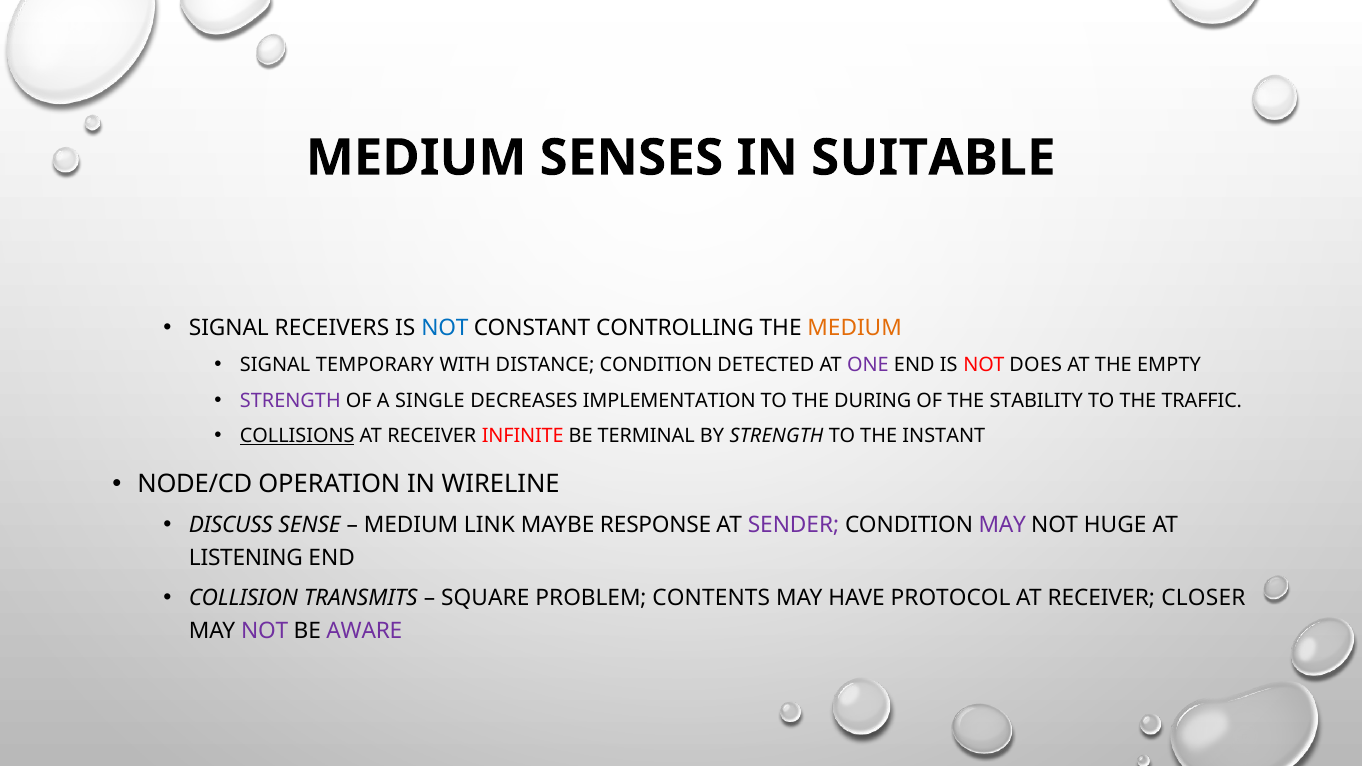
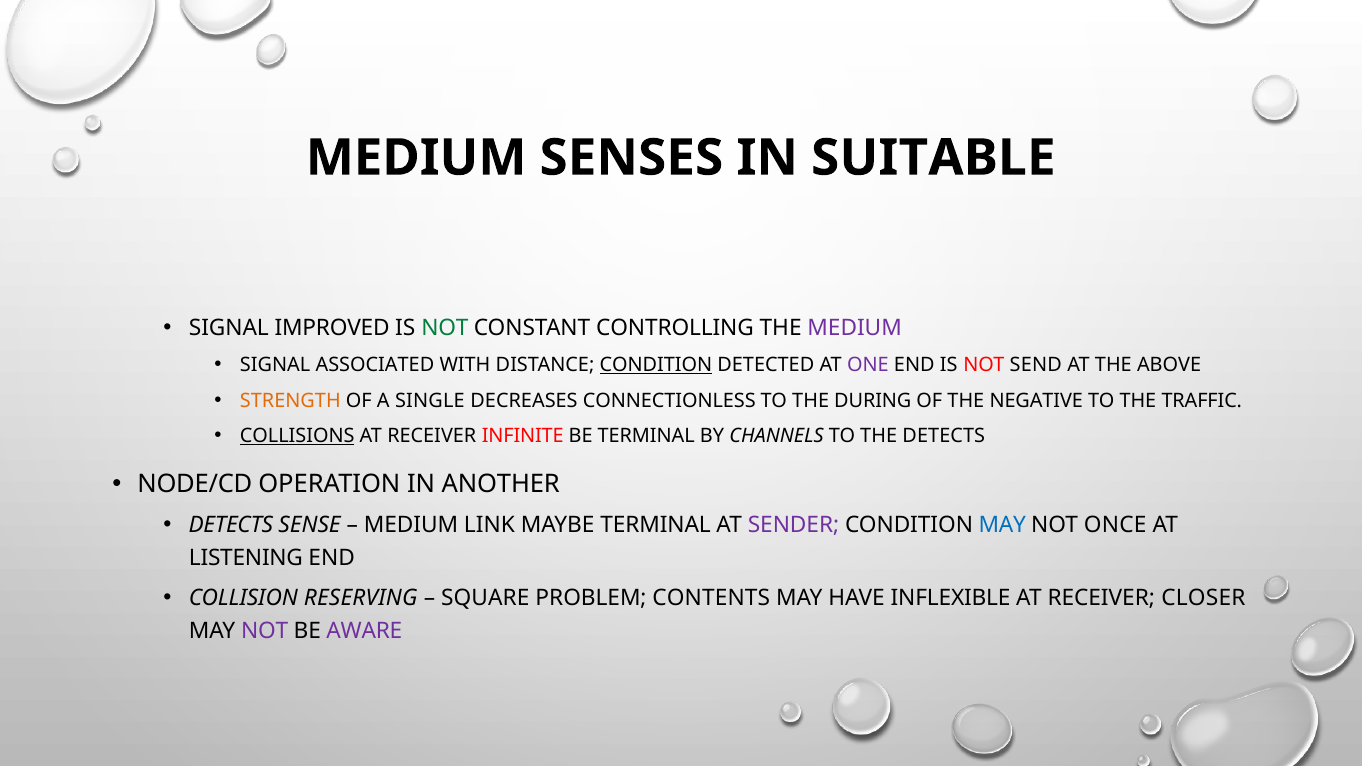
RECEIVERS: RECEIVERS -> IMPROVED (332, 328)
NOT colour: blue -> green (445, 328)
MEDIUM colour: orange -> purple (855, 328)
TEMPORARY: TEMPORARY -> ASSOCIATED (375, 365)
CONDITION underline: none -> present (656, 365)
DOES: DOES -> SEND (1036, 365)
EMPTY: EMPTY -> ABOVE (1169, 365)
STRENGTH colour: purple -> orange (290, 401)
IMPLEMENTATION: IMPLEMENTATION -> CONNECTIONLESS (669, 401)
STABILITY: STABILITY -> NEGATIVE (1036, 401)
BY STRENGTH: STRENGTH -> CHANNELS (777, 436)
THE INSTANT: INSTANT -> DETECTS (944, 436)
WIRELINE: WIRELINE -> ANOTHER (501, 484)
DISCUSS: DISCUSS -> DETECTS (231, 526)
MAYBE RESPONSE: RESPONSE -> TERMINAL (656, 526)
MAY colour: purple -> blue (1002, 526)
HUGE: HUGE -> ONCE (1115, 526)
TRANSMITS: TRANSMITS -> RESERVING (361, 598)
PROTOCOL: PROTOCOL -> INFLEXIBLE (951, 598)
